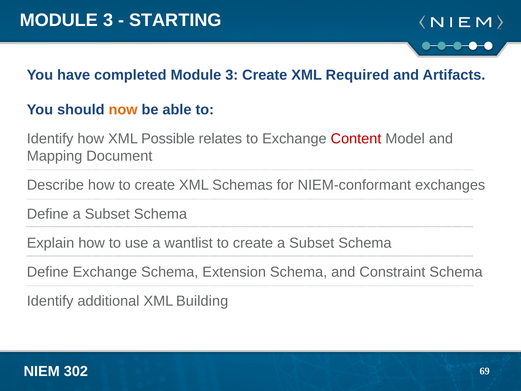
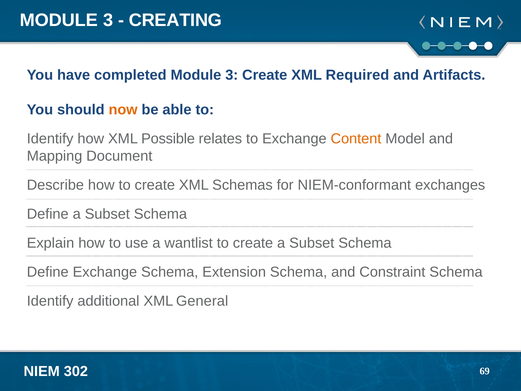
STARTING: STARTING -> CREATING (175, 20)
Content colour: red -> orange (356, 139)
Building: Building -> General (202, 301)
